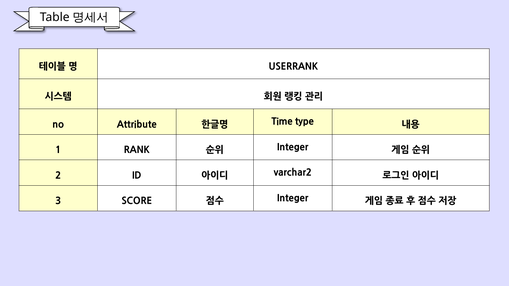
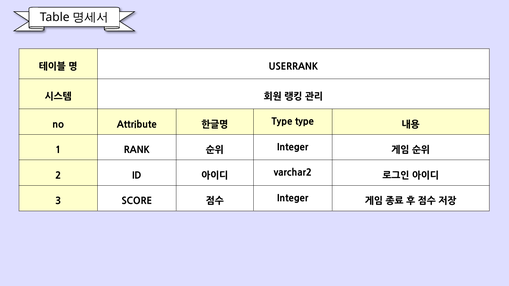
Time: Time -> Type (282, 122)
